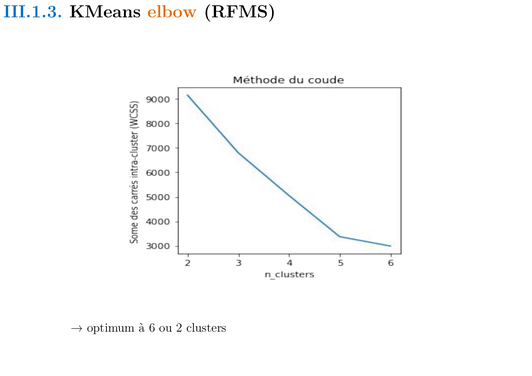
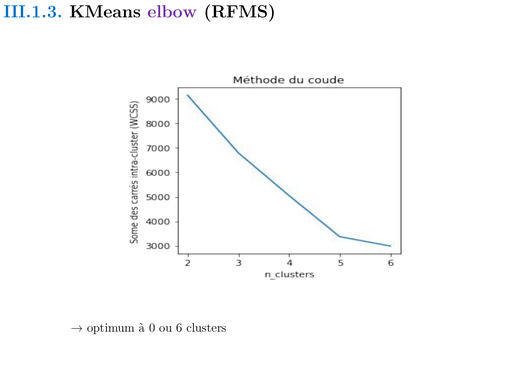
elbow colour: orange -> purple (172, 12)
6: 6 -> 0 (152, 328)
2: 2 -> 6 (179, 328)
